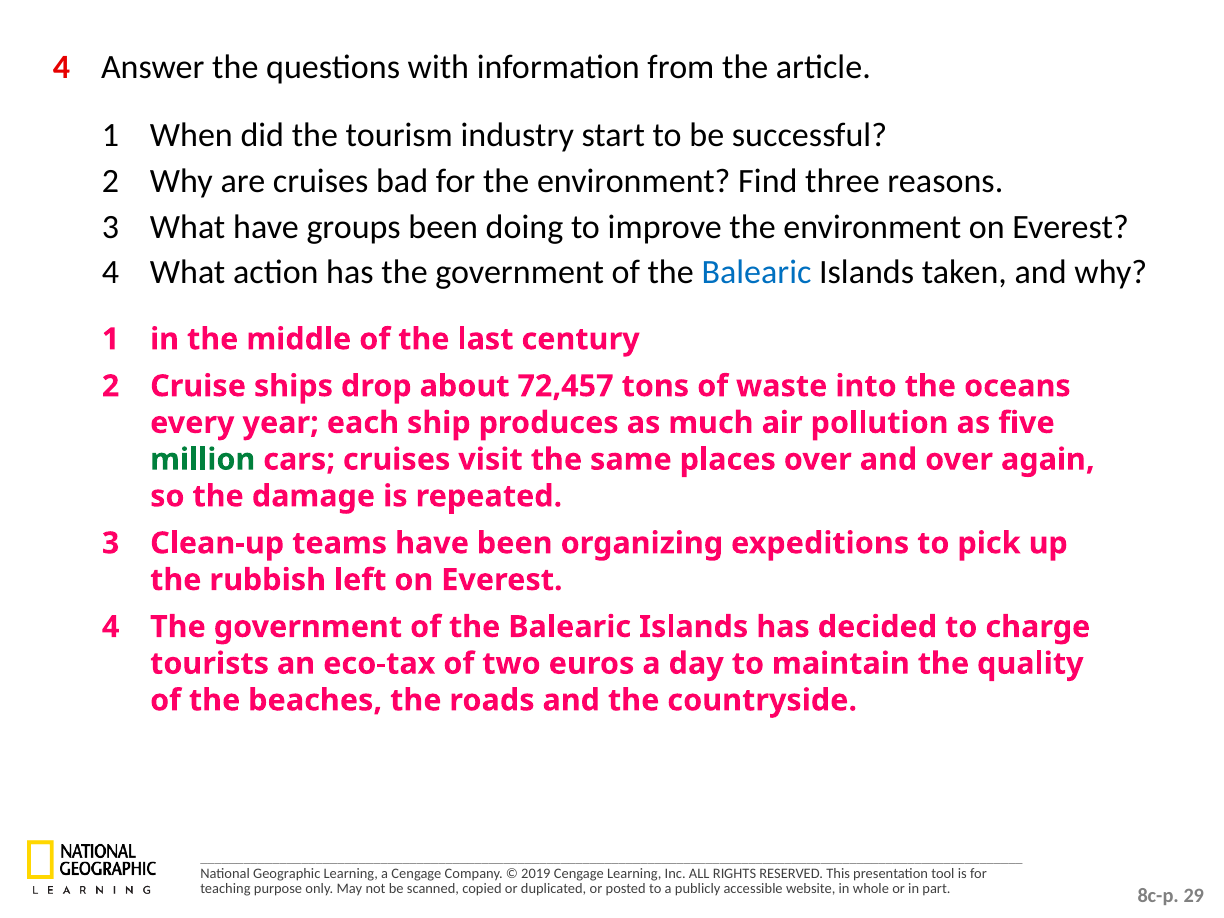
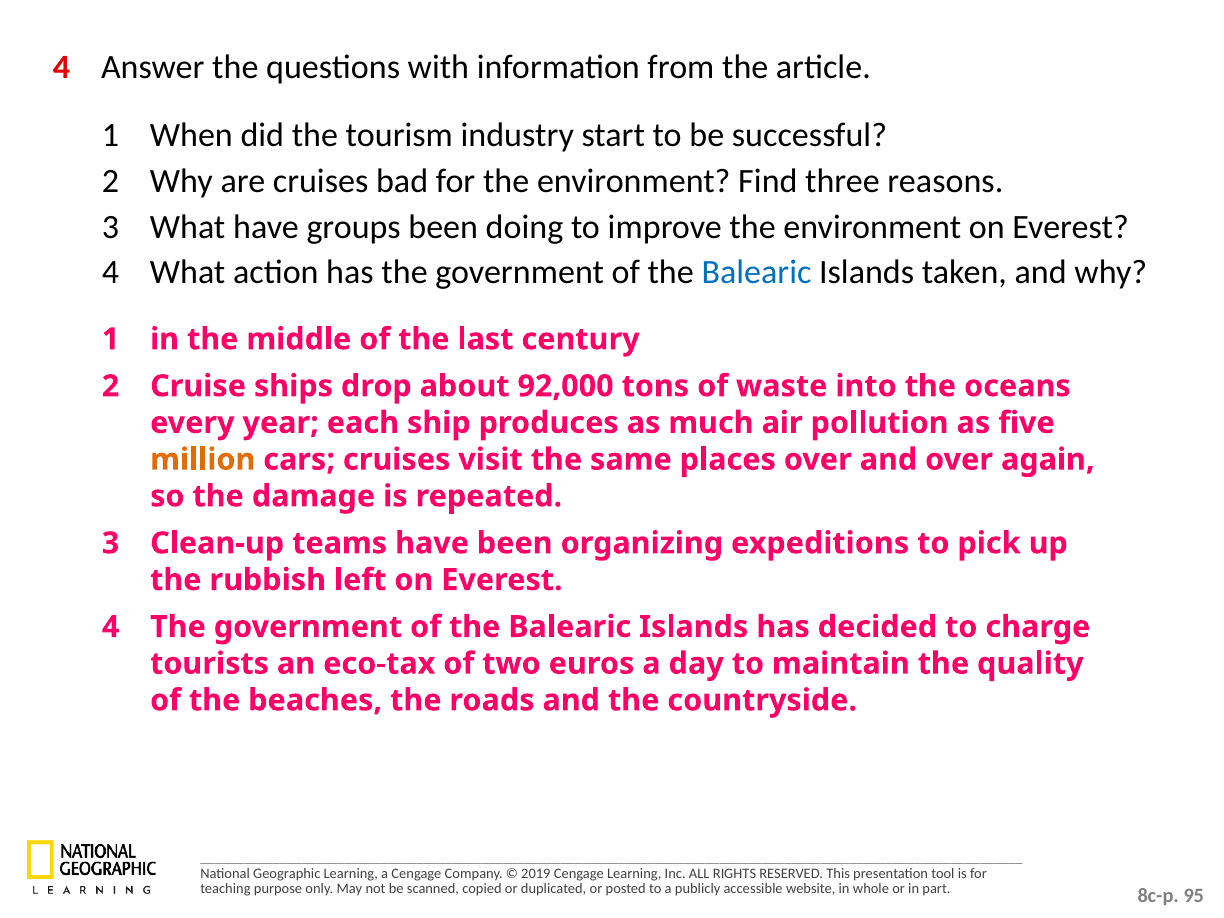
72,457: 72,457 -> 92,000 (566, 386)
million colour: green -> orange (203, 460)
29: 29 -> 95 (1194, 896)
